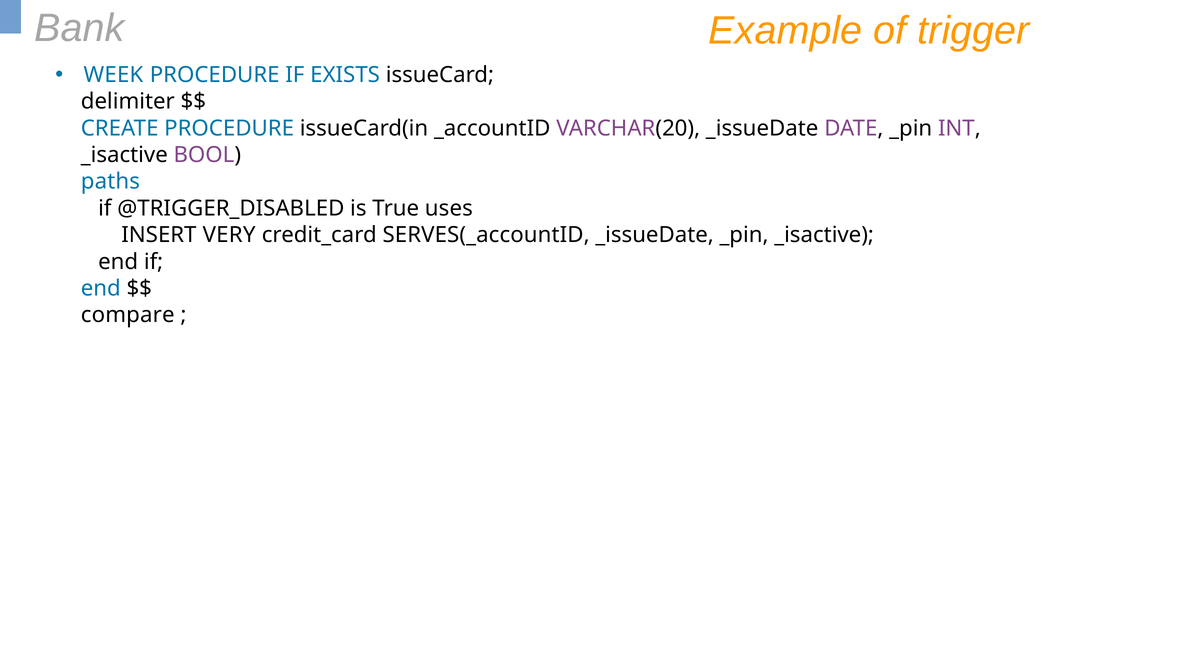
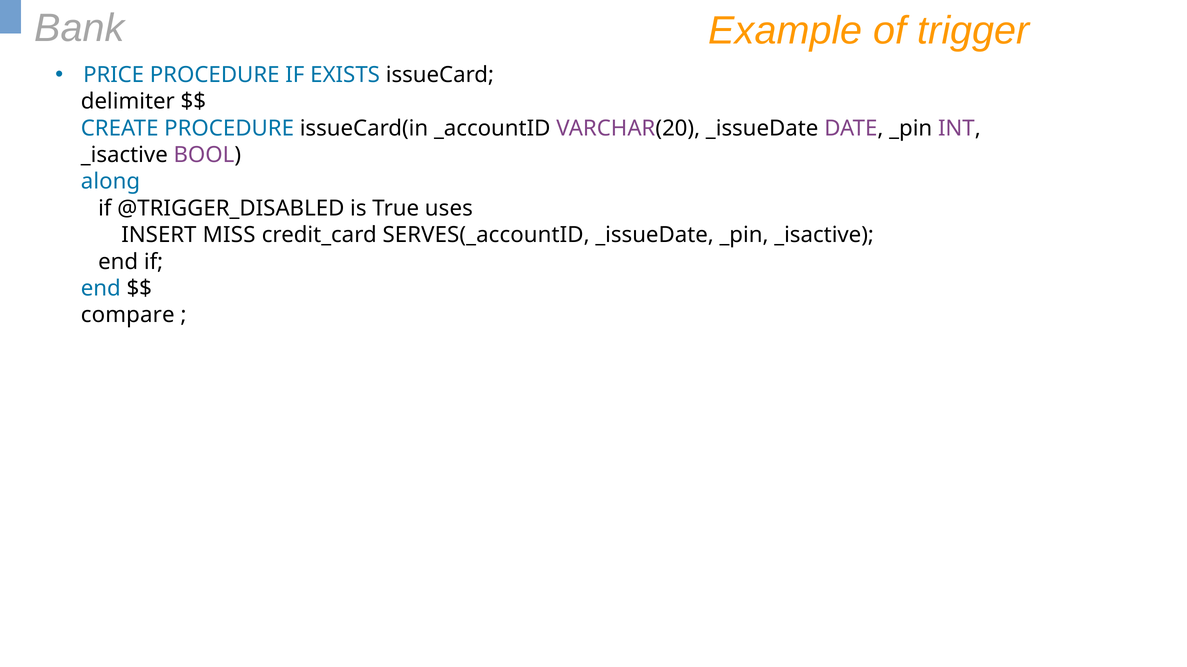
WEEK: WEEK -> PRICE (114, 75)
paths: paths -> along (110, 182)
VERY: VERY -> MISS (229, 235)
